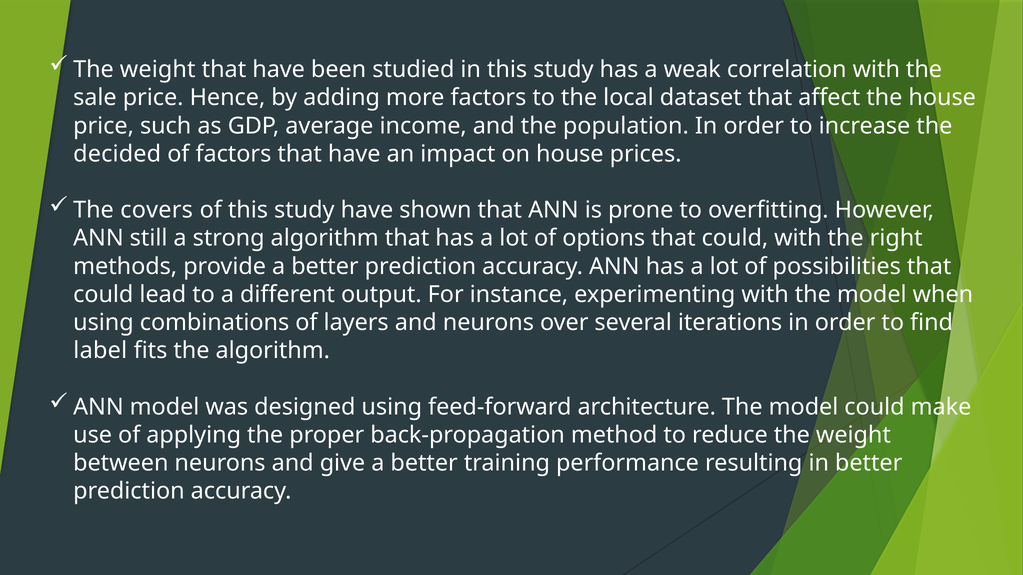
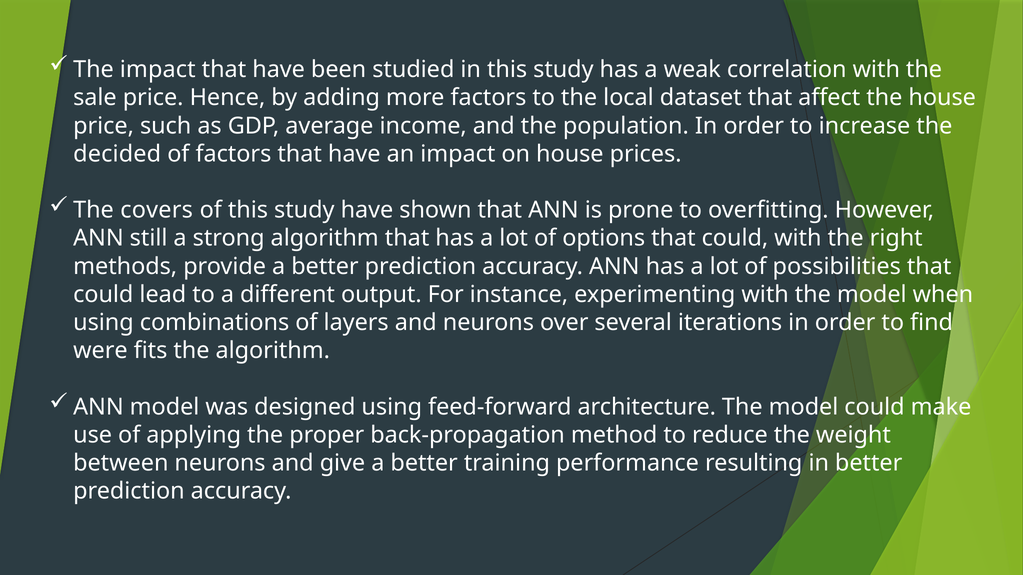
weight: weight -> impact (158, 70)
label: label -> were (100, 351)
